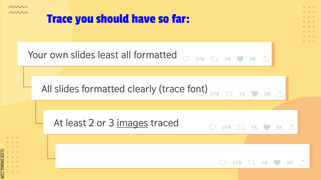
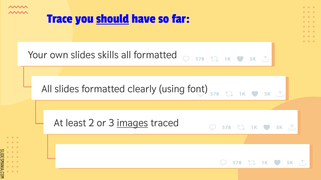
should underline: none -> present (113, 18)
slides least: least -> skills (108, 55)
clearly trace: trace -> using (172, 89)
